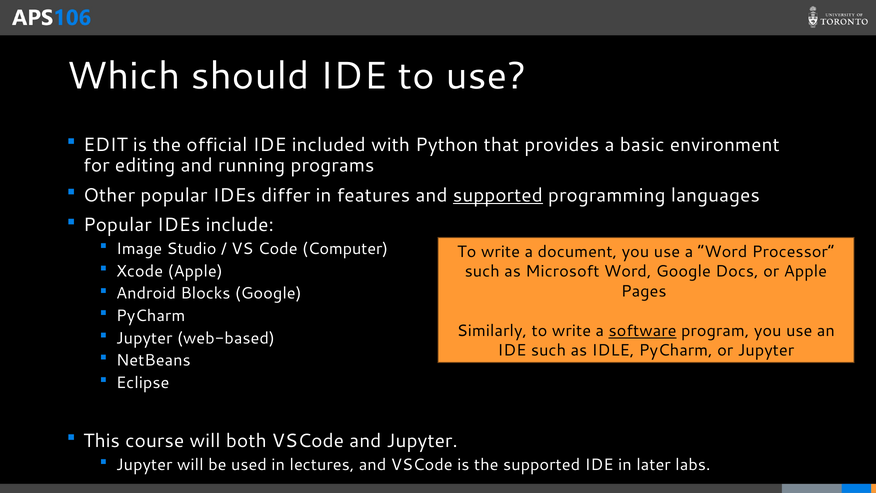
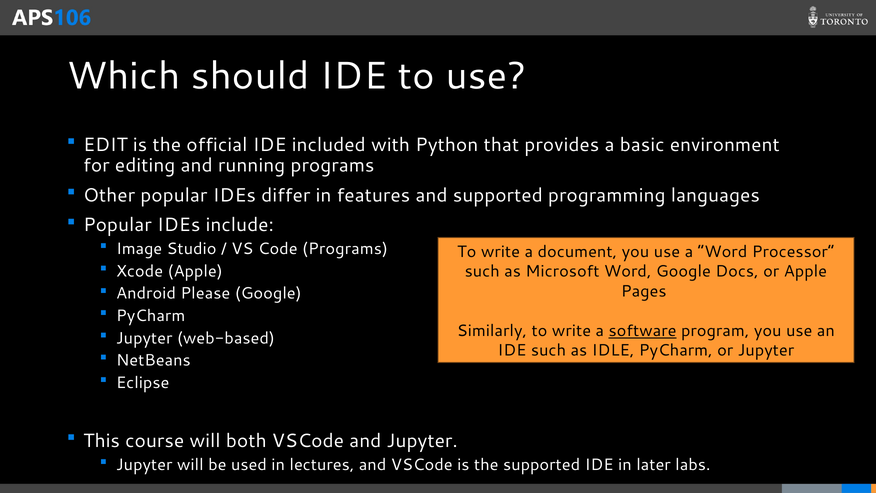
supported underline: present -> none (498, 195)
Code Computer: Computer -> Programs (345, 249)
Blocks: Blocks -> Please (205, 293)
